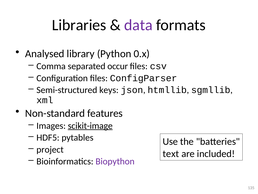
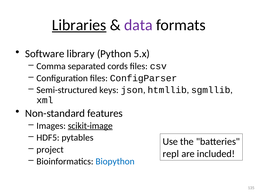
Libraries underline: none -> present (79, 25)
Analysed: Analysed -> Software (45, 54)
0.x: 0.x -> 5.x (142, 54)
occur: occur -> cords (118, 66)
text: text -> repl (171, 153)
Biopython colour: purple -> blue (115, 161)
